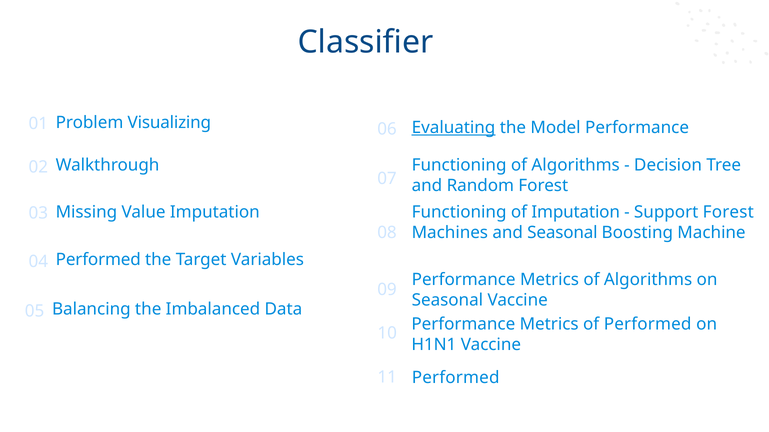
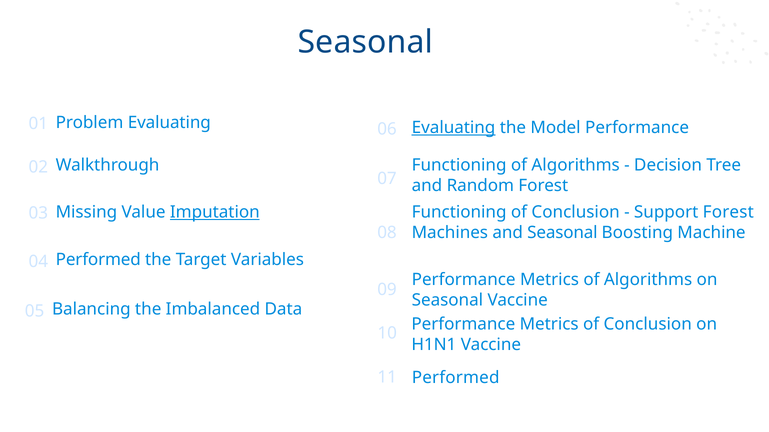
Classifier: Classifier -> Seasonal (365, 42)
Problem Visualizing: Visualizing -> Evaluating (169, 123)
Imputation underline: none -> present (215, 213)
Functioning of Imputation: Imputation -> Conclusion (576, 213)
Metrics of Performed: Performed -> Conclusion (648, 324)
